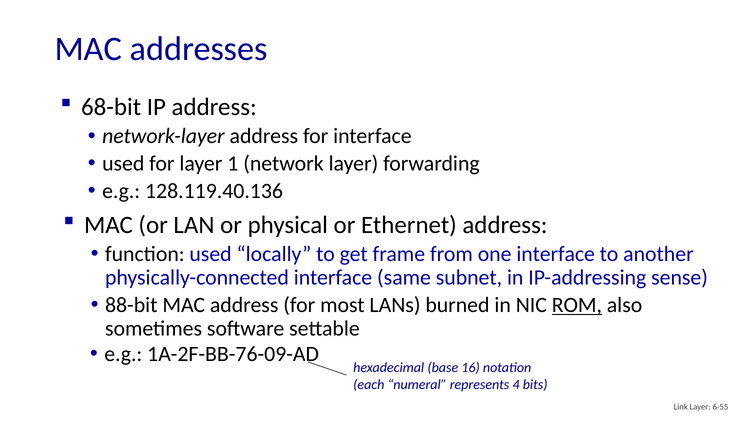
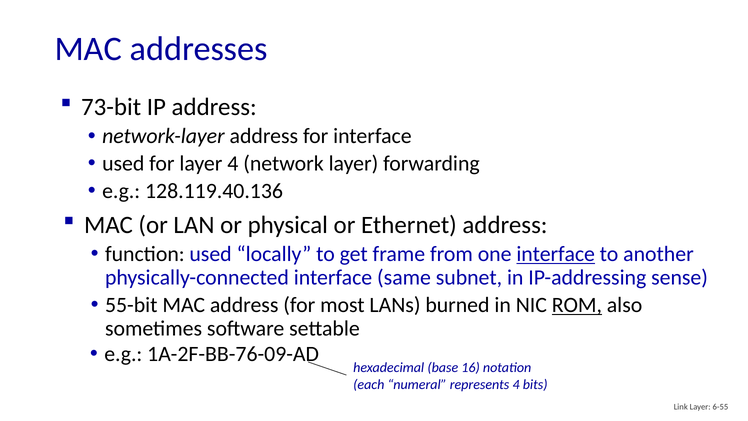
68-bit: 68-bit -> 73-bit (111, 107)
layer 1: 1 -> 4 (233, 164)
interface underline: none -> present (556, 254)
88-bit: 88-bit -> 55-bit (131, 305)
